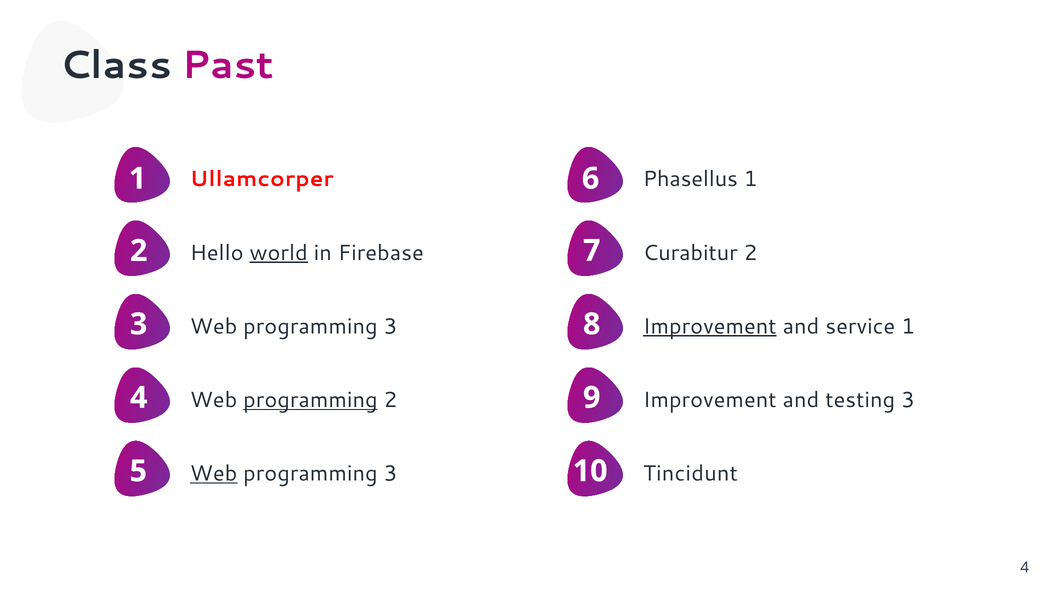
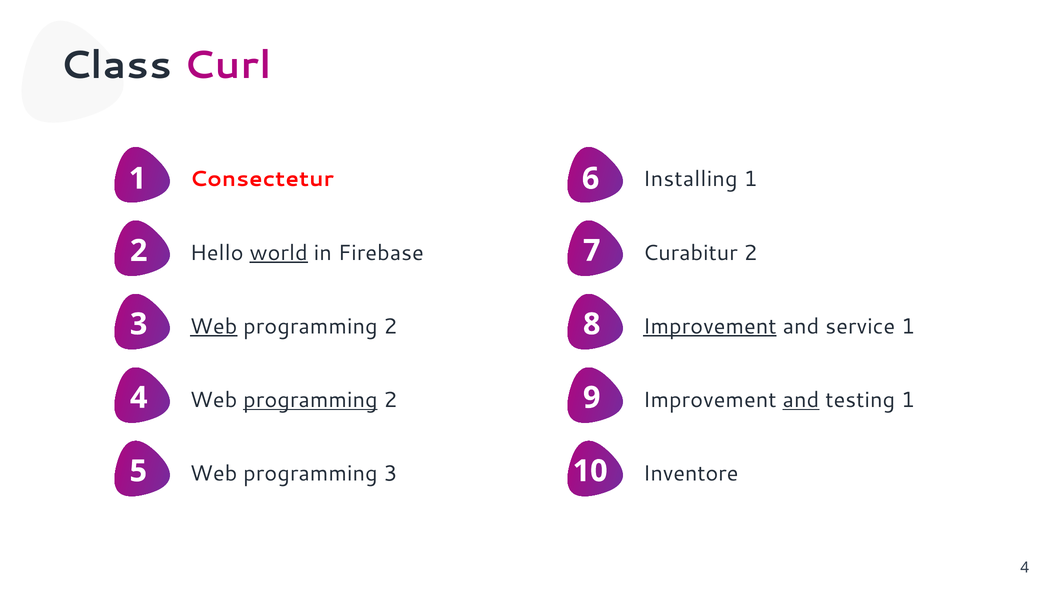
Past: Past -> Curl (228, 65)
Phasellus: Phasellus -> Installing (690, 179)
Ullamcorper: Ullamcorper -> Consectetur (262, 179)
Web underline: none -> present (214, 326)
3: 3 -> 2 (391, 326)
and underline: none -> present (801, 400)
testing 3: 3 -> 1 (908, 400)
Web underline: present -> none (214, 474)
Tincidunt: Tincidunt -> Inventore (691, 474)
